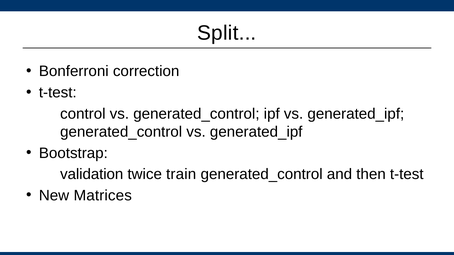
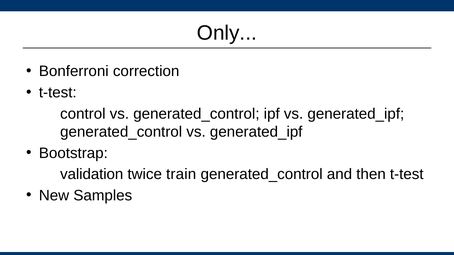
Split: Split -> Only (227, 33)
Matrices: Matrices -> Samples (103, 196)
